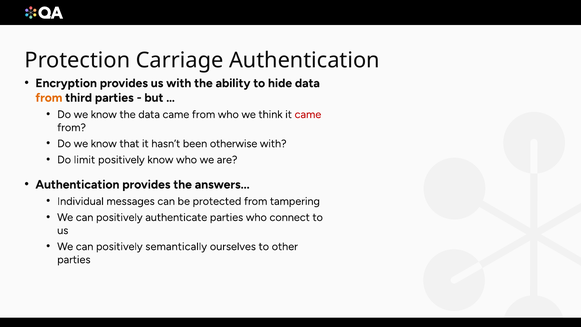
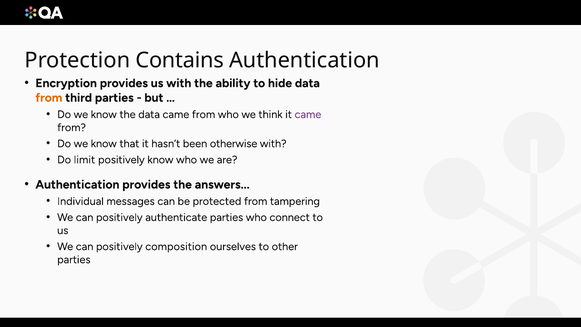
Carriage: Carriage -> Contains (180, 60)
came colour: red -> purple (308, 114)
semantically: semantically -> composition (176, 246)
